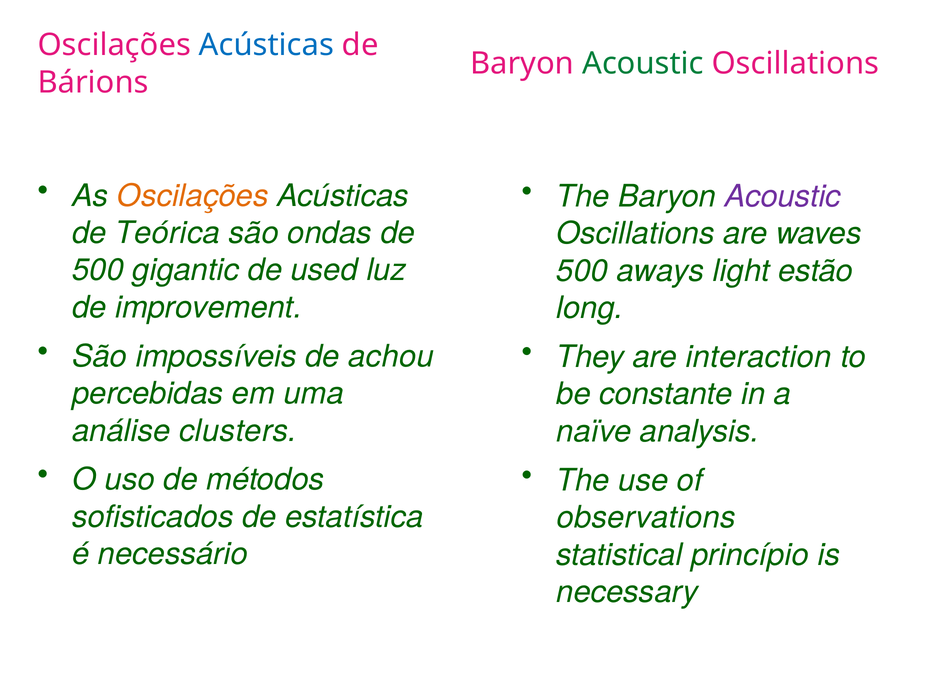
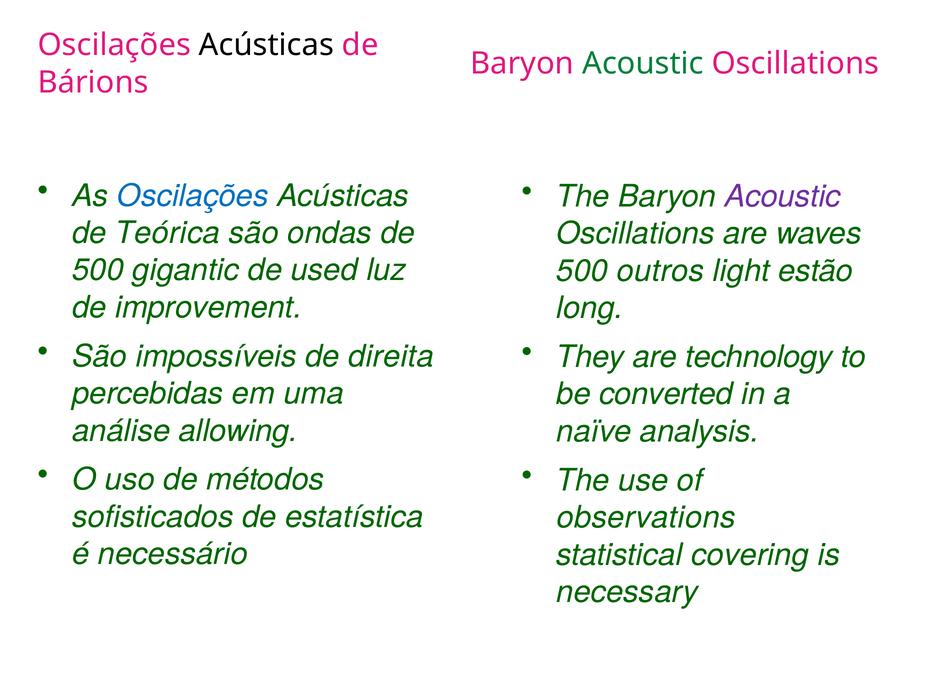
Acústicas colour: blue -> black (266, 45)
Oscilações colour: orange -> blue (193, 196)
aways: aways -> outros (660, 271)
achou: achou -> direita (391, 356)
interaction: interaction -> technology (759, 357)
constante: constante -> converted (666, 394)
clusters: clusters -> allowing (238, 430)
princípio: princípio -> covering (750, 554)
